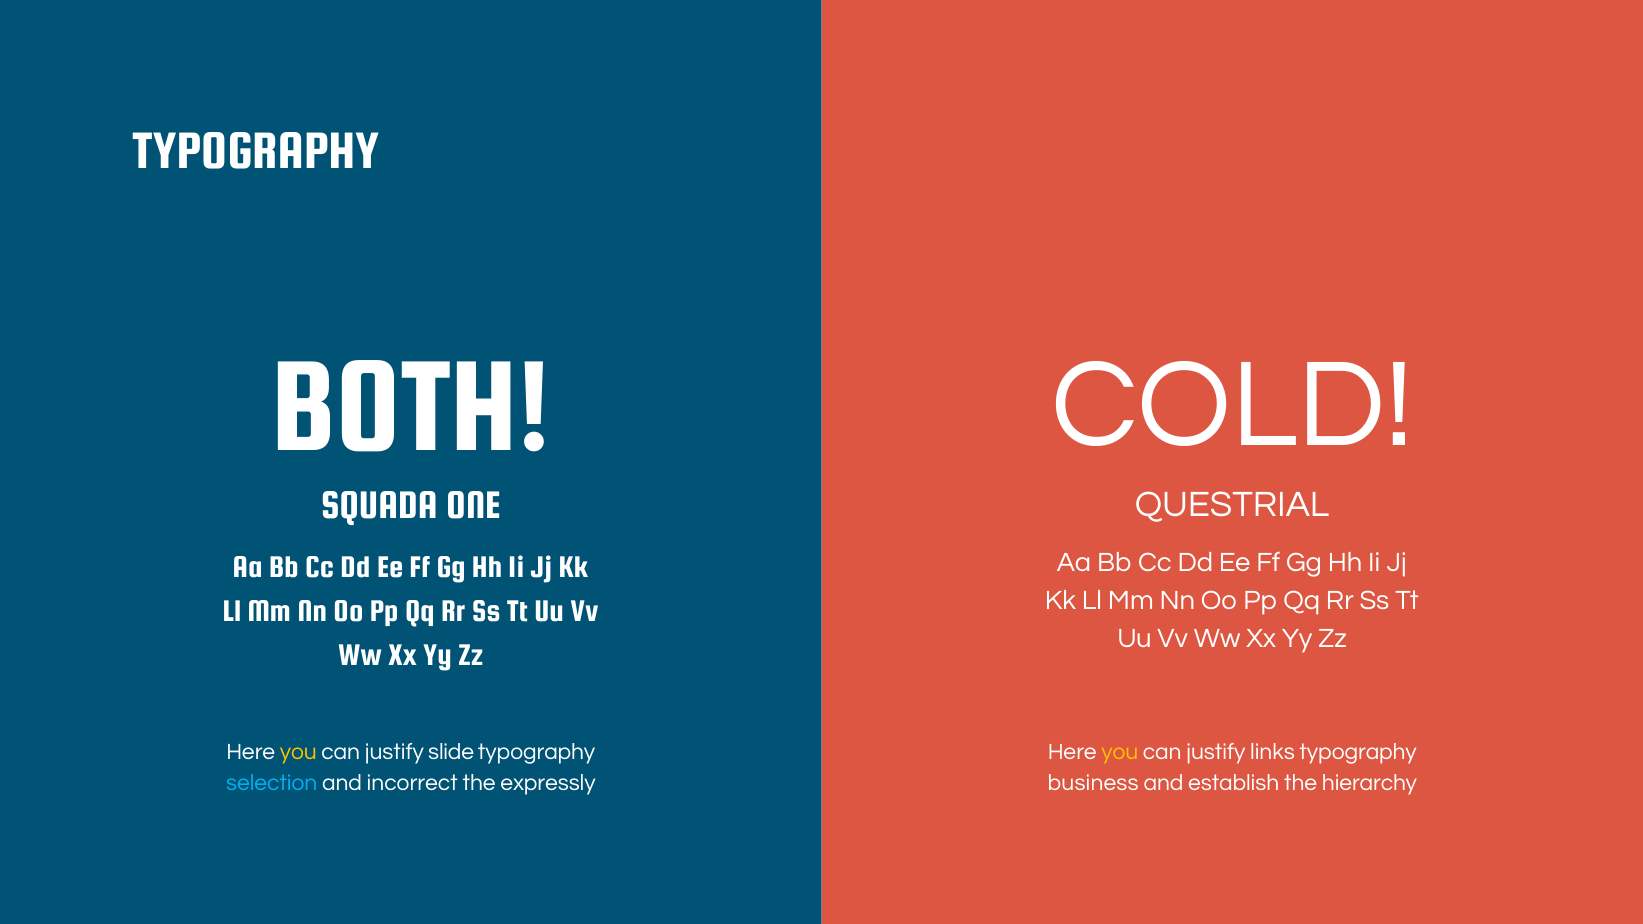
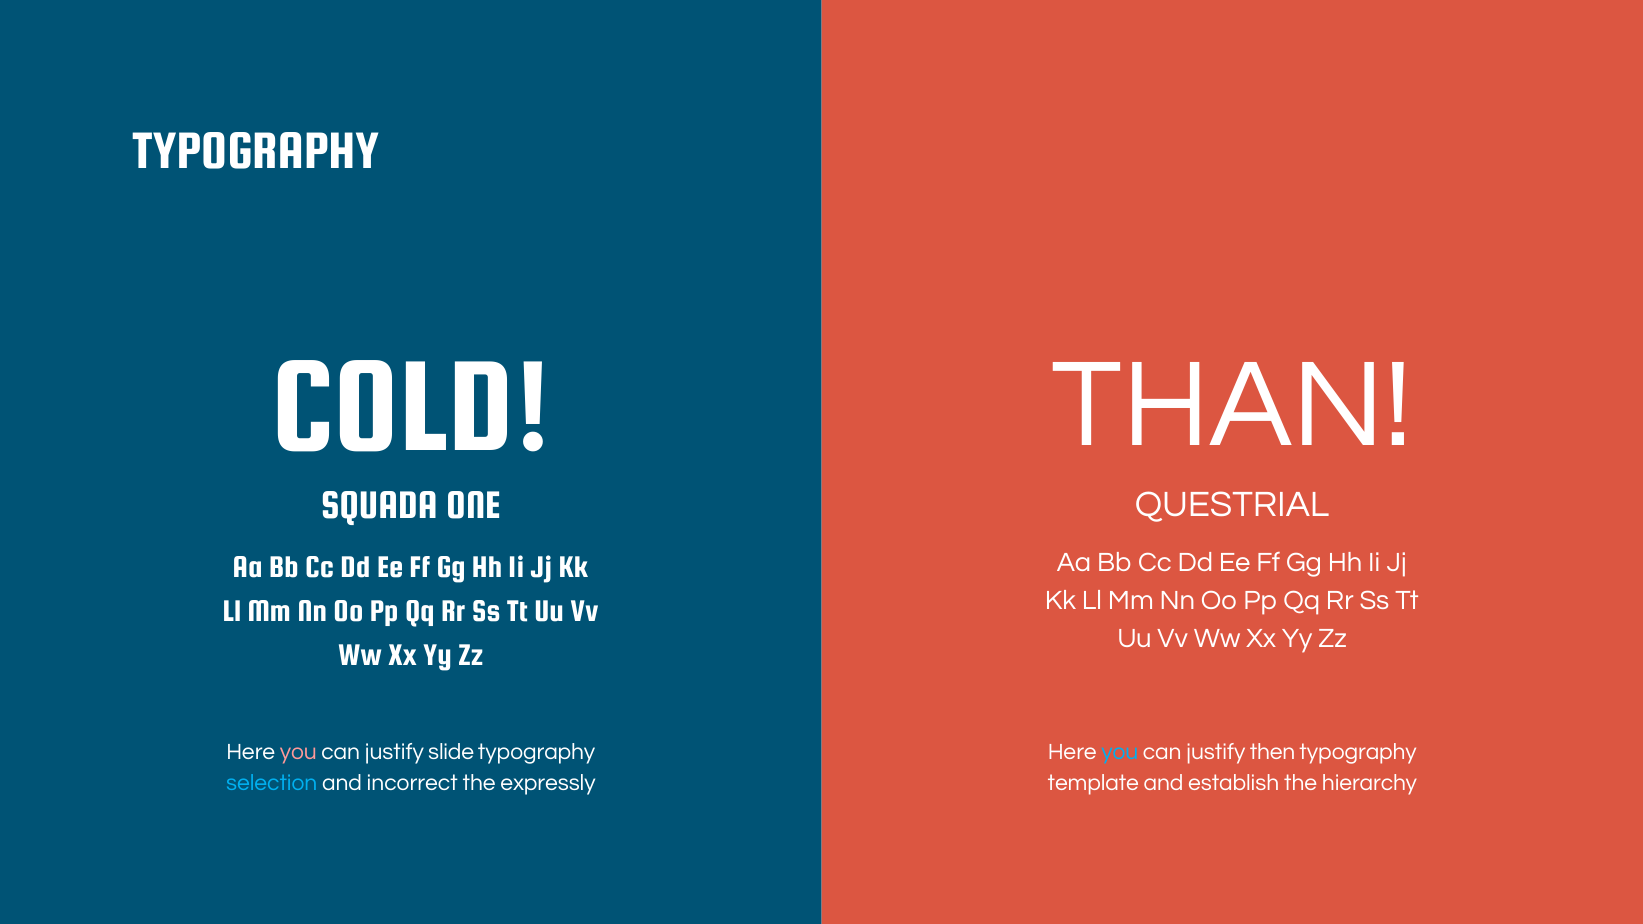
BOTH: BOTH -> COLD (411, 405)
COLD: COLD -> THAN (1232, 404)
you colour: yellow -> pink (298, 752)
you colour: yellow -> light blue (1120, 752)
links: links -> then (1273, 752)
business: business -> template (1093, 783)
